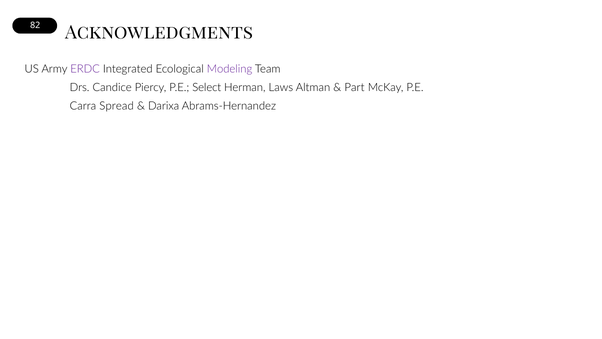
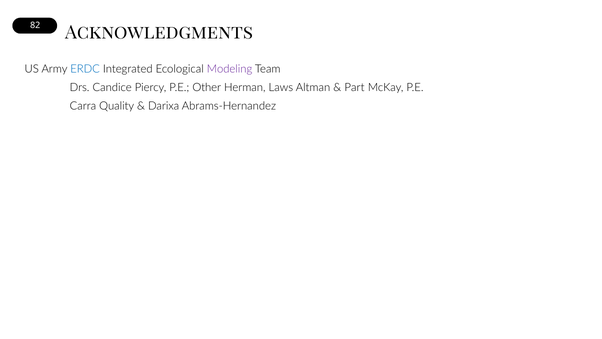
ERDC colour: purple -> blue (85, 69)
Select: Select -> Other (207, 87)
Spread: Spread -> Quality (117, 106)
